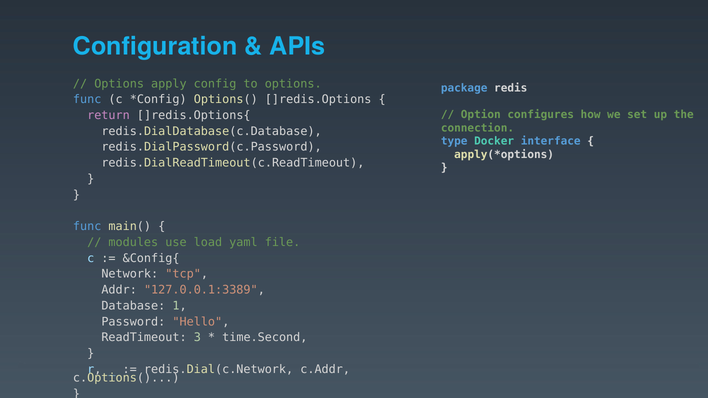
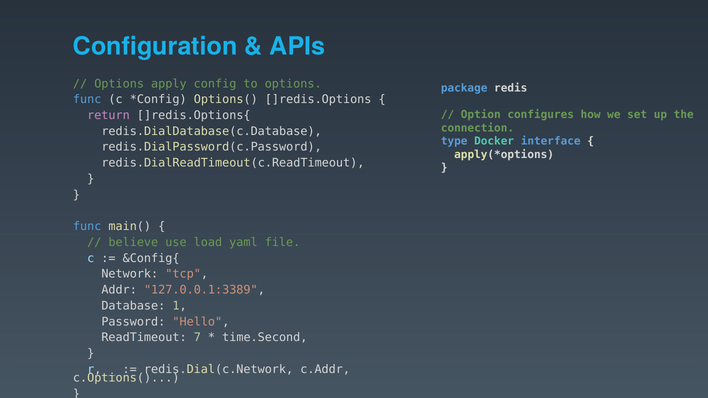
modules: modules -> believe (133, 242)
3: 3 -> 7 (197, 338)
